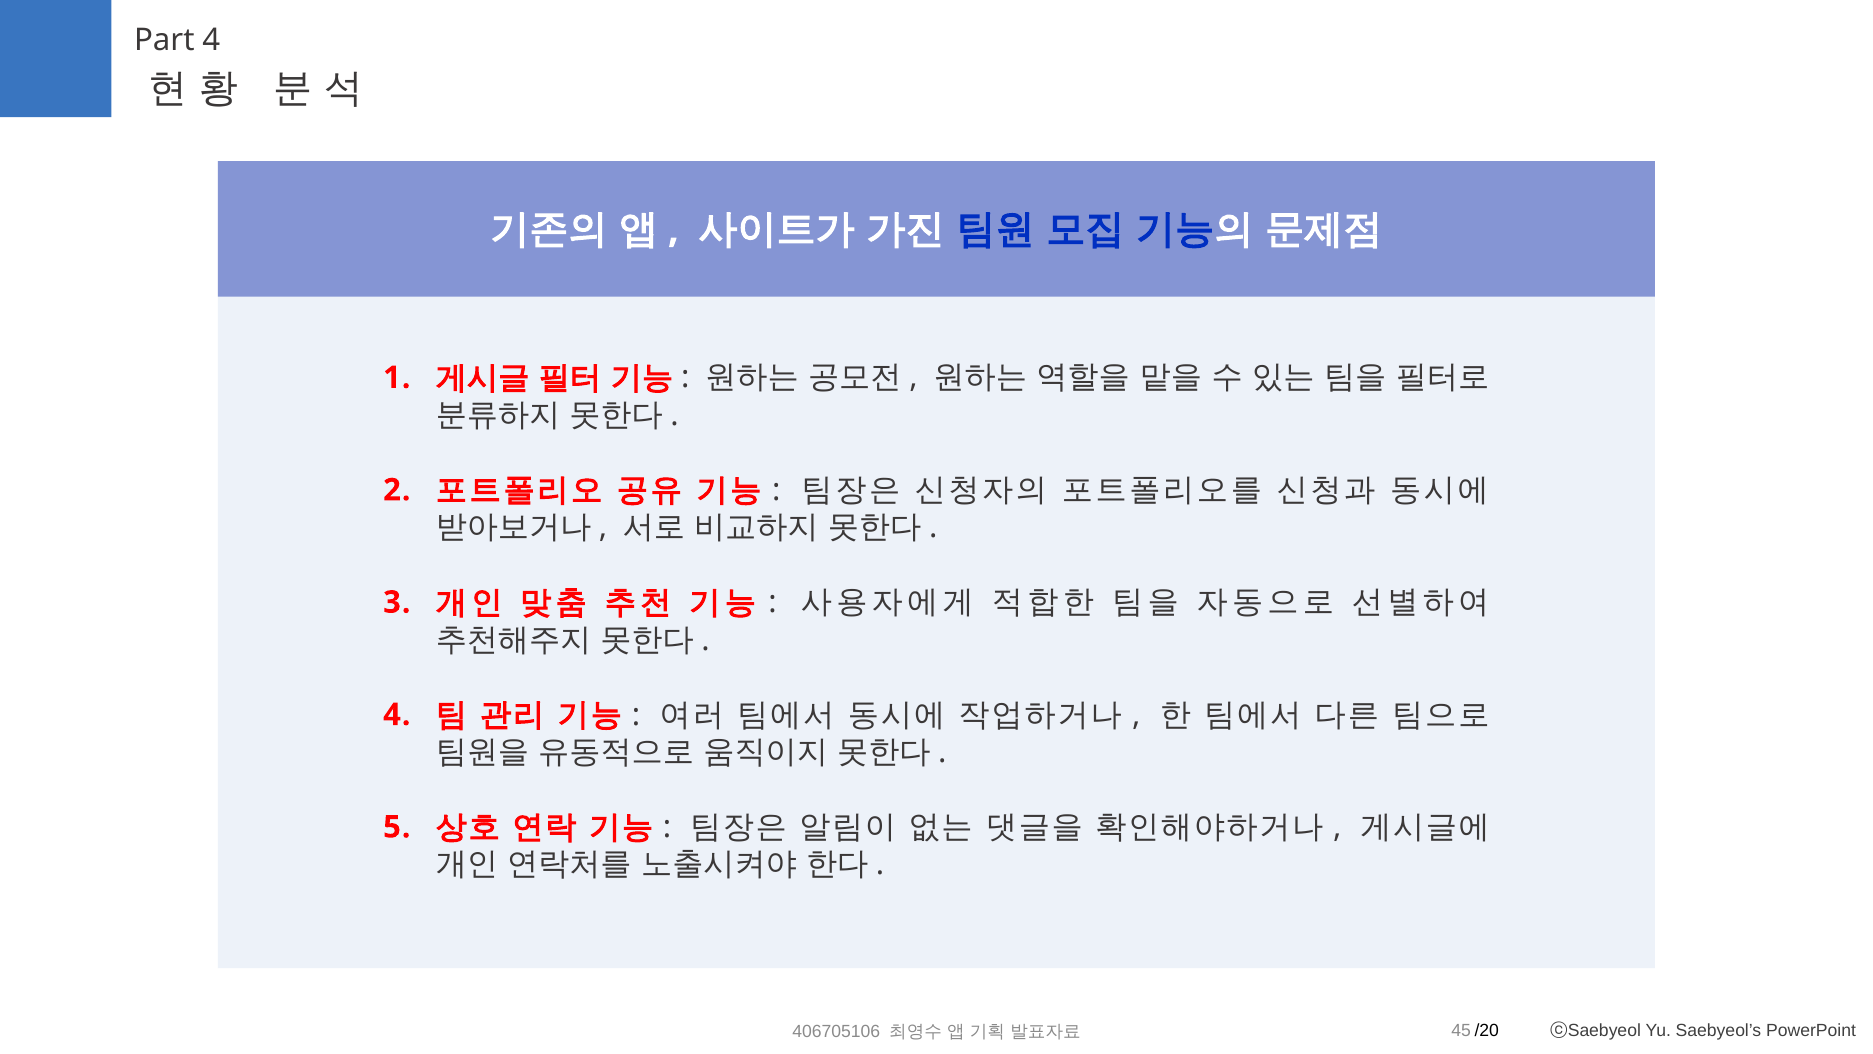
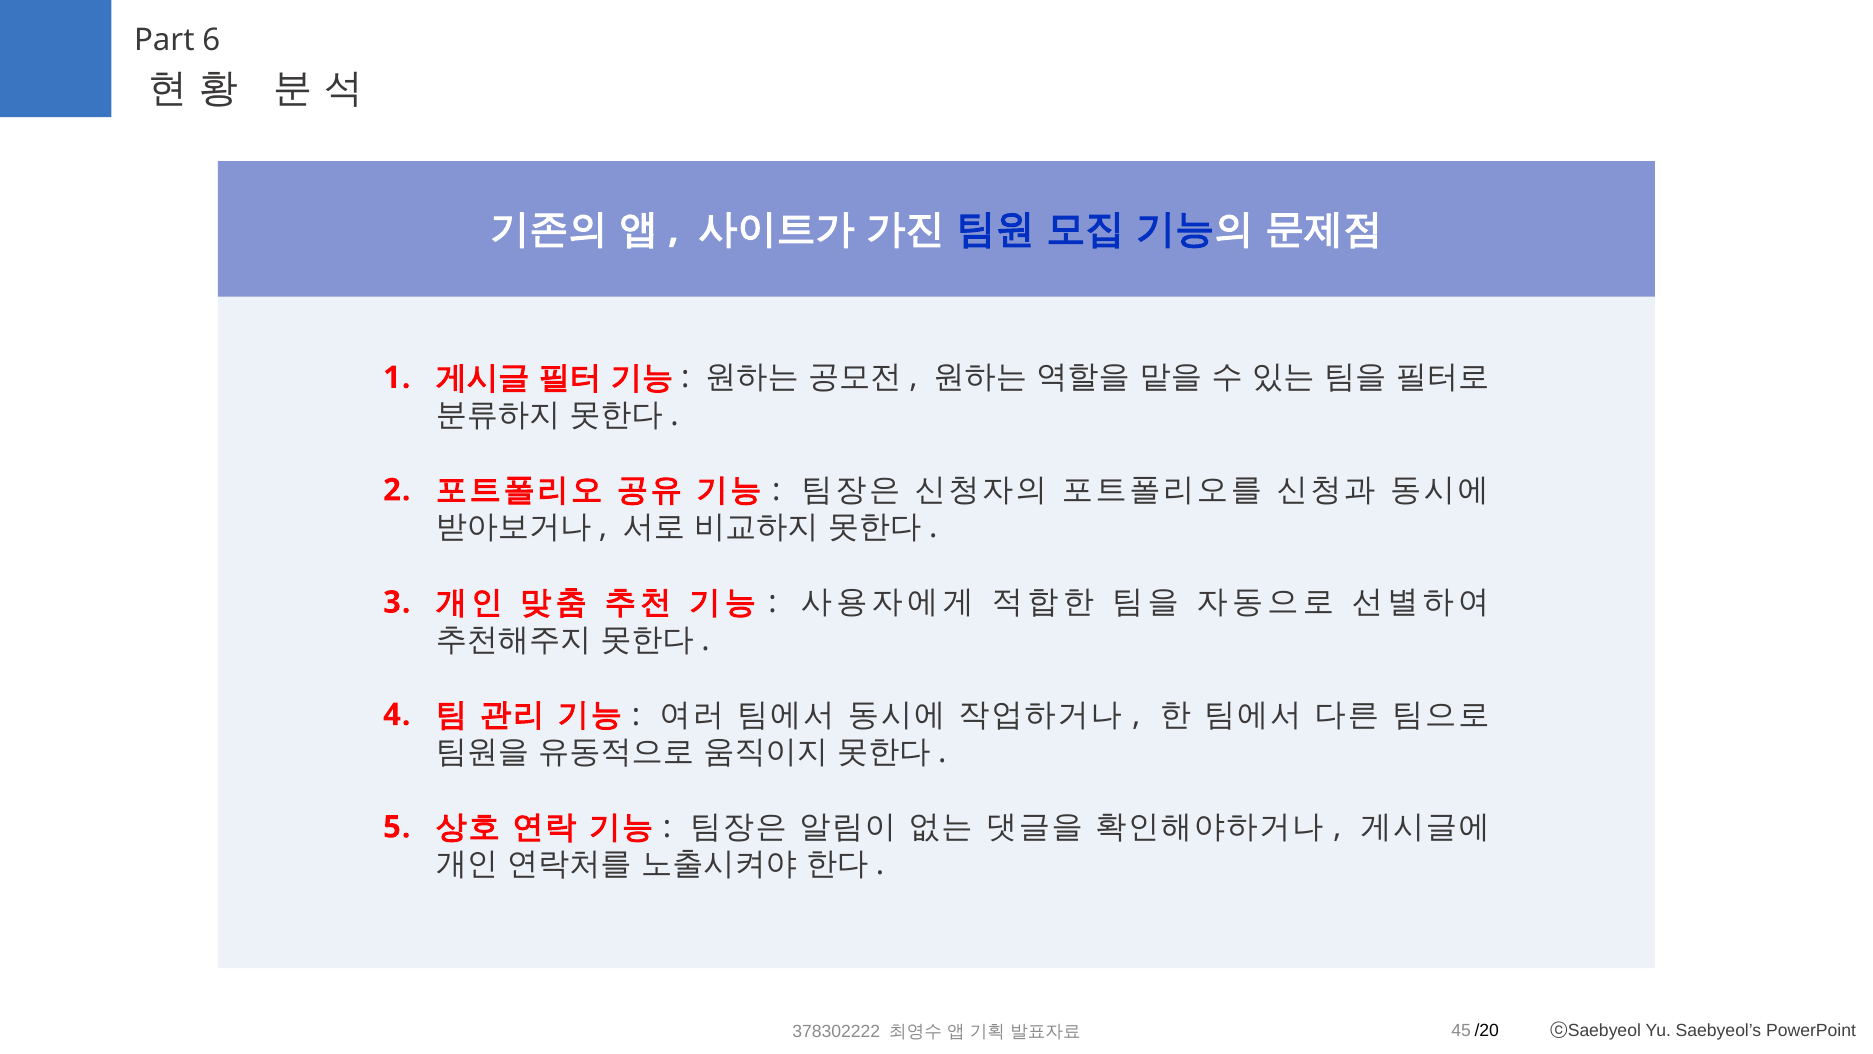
Part 4: 4 -> 6 (211, 40)
406705106: 406705106 -> 378302222 (836, 1031)
